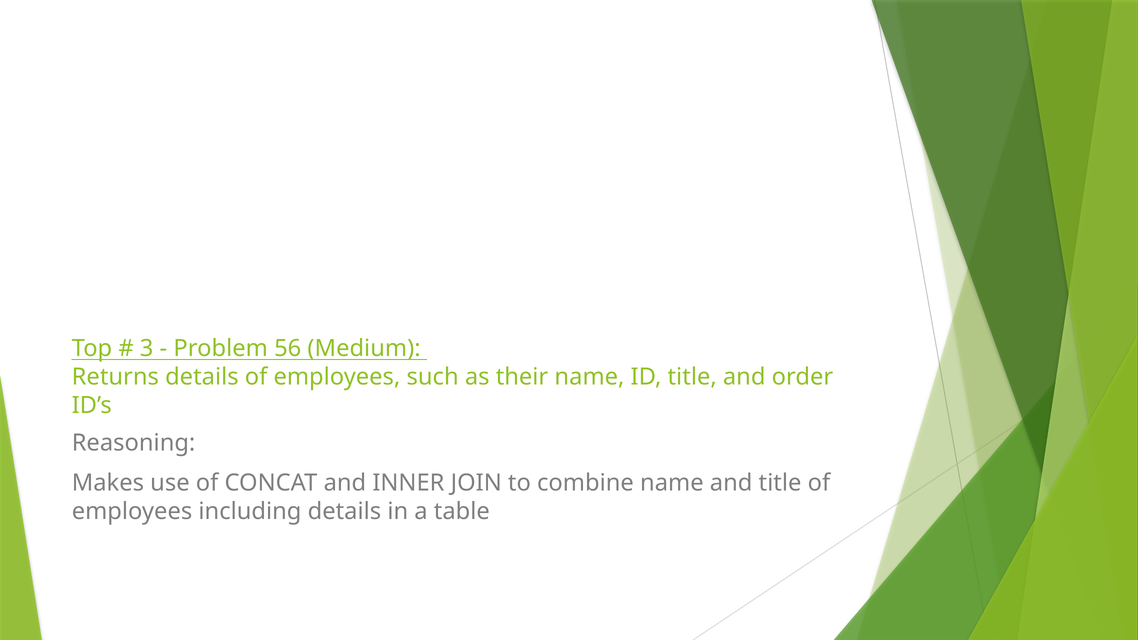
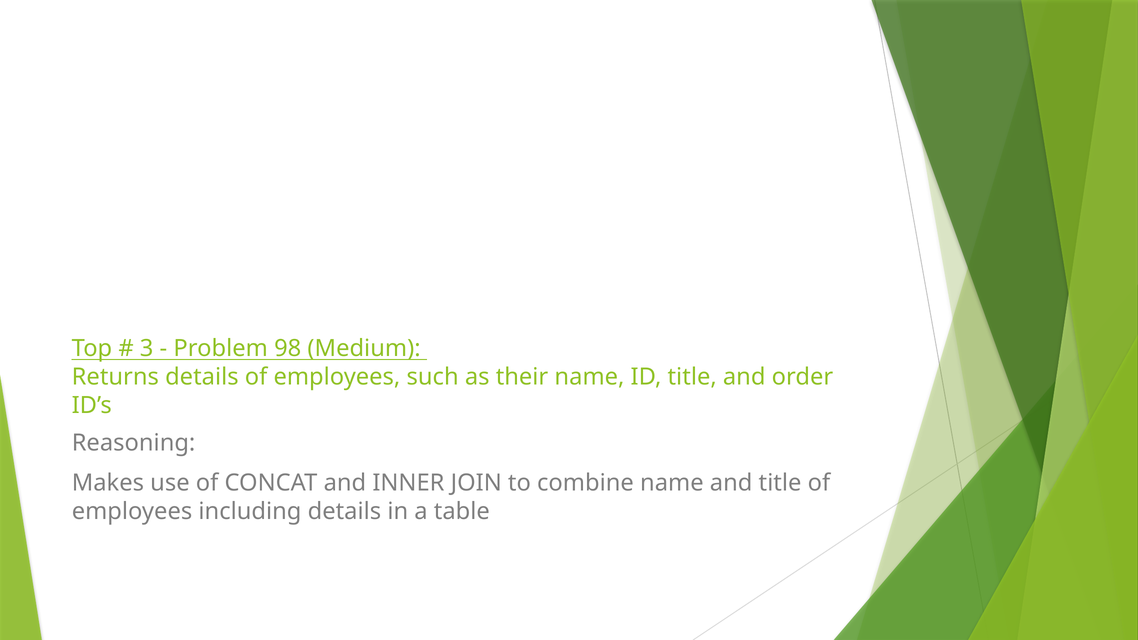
56: 56 -> 98 (288, 349)
